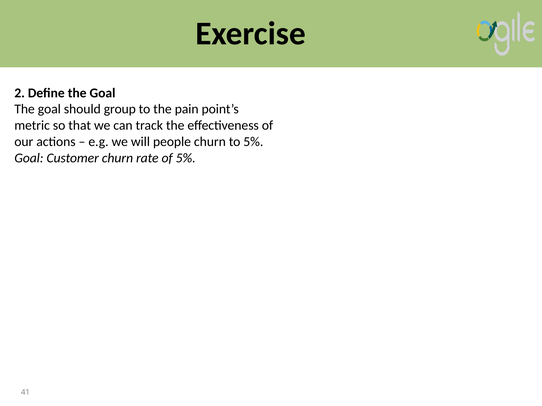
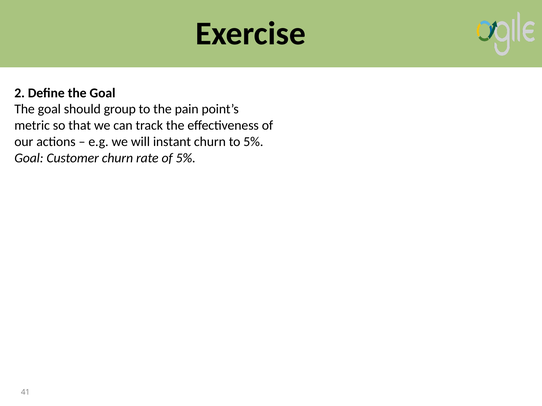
people: people -> instant (172, 142)
